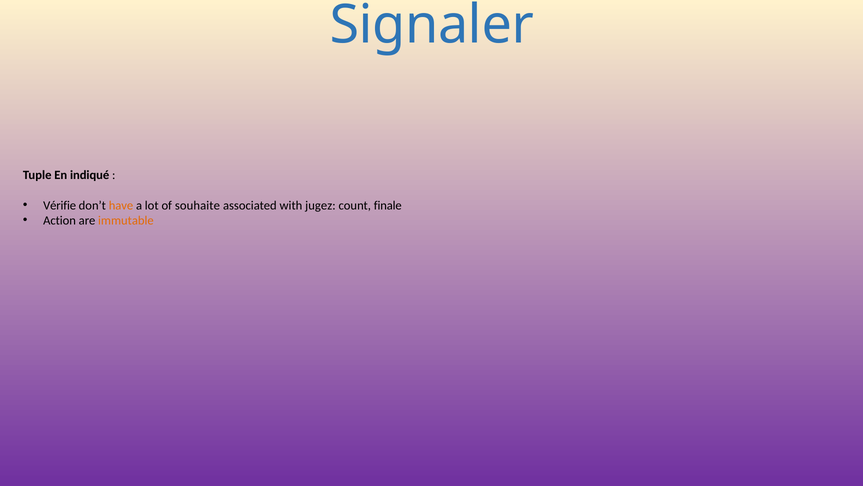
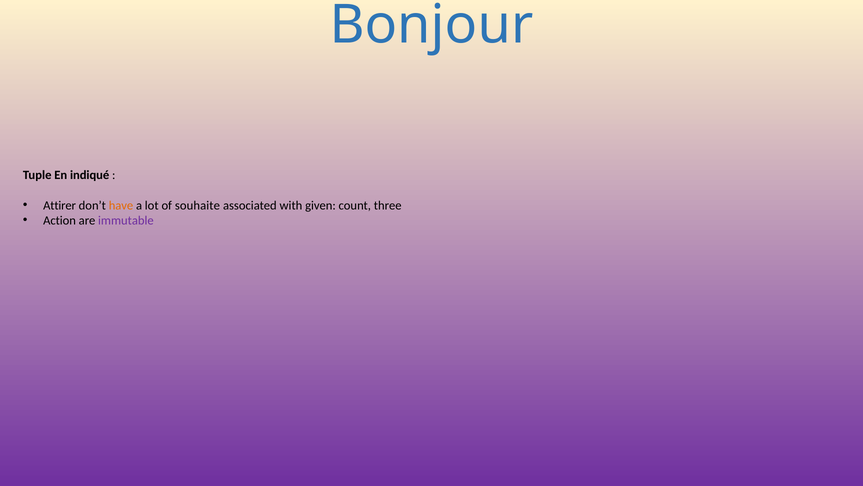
Signaler: Signaler -> Bonjour (431, 25)
Vérifie: Vérifie -> Attirer (60, 205)
jugez: jugez -> given (320, 205)
finale: finale -> three (388, 205)
immutable colour: orange -> purple (126, 220)
